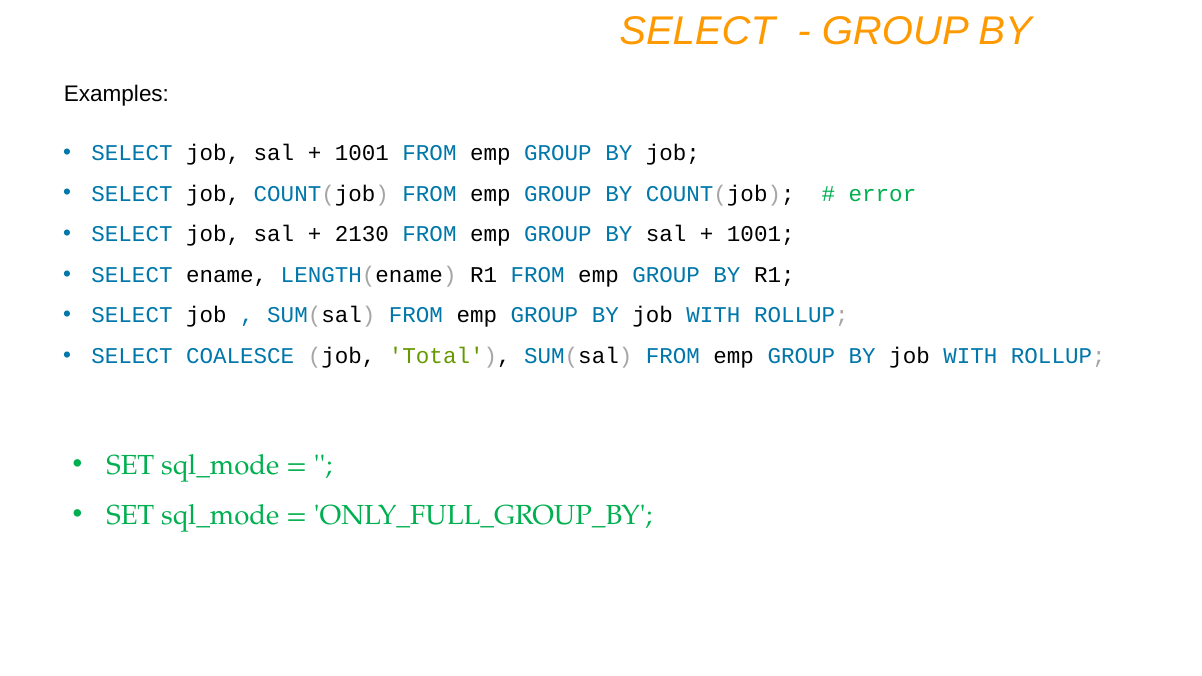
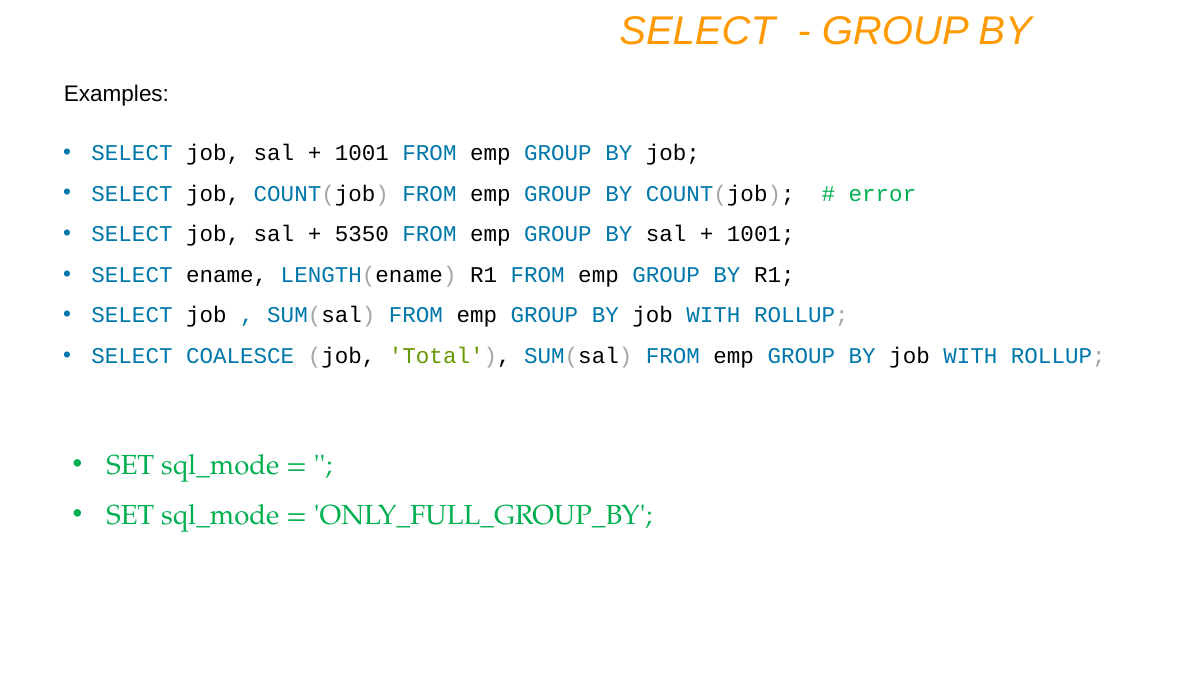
2130: 2130 -> 5350 (362, 234)
